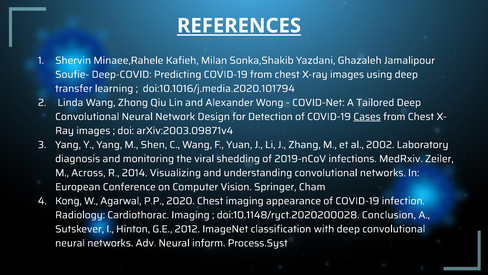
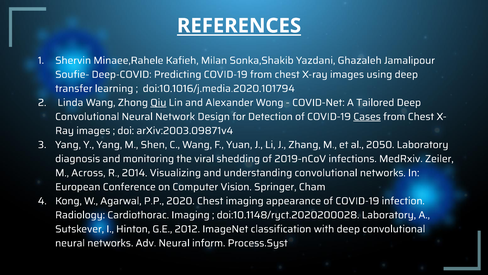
Qiu underline: none -> present (158, 102)
2002: 2002 -> 2050 (380, 144)
doi:10.1148/ryct.2020200028 Conclusion: Conclusion -> Laboratory (389, 215)
